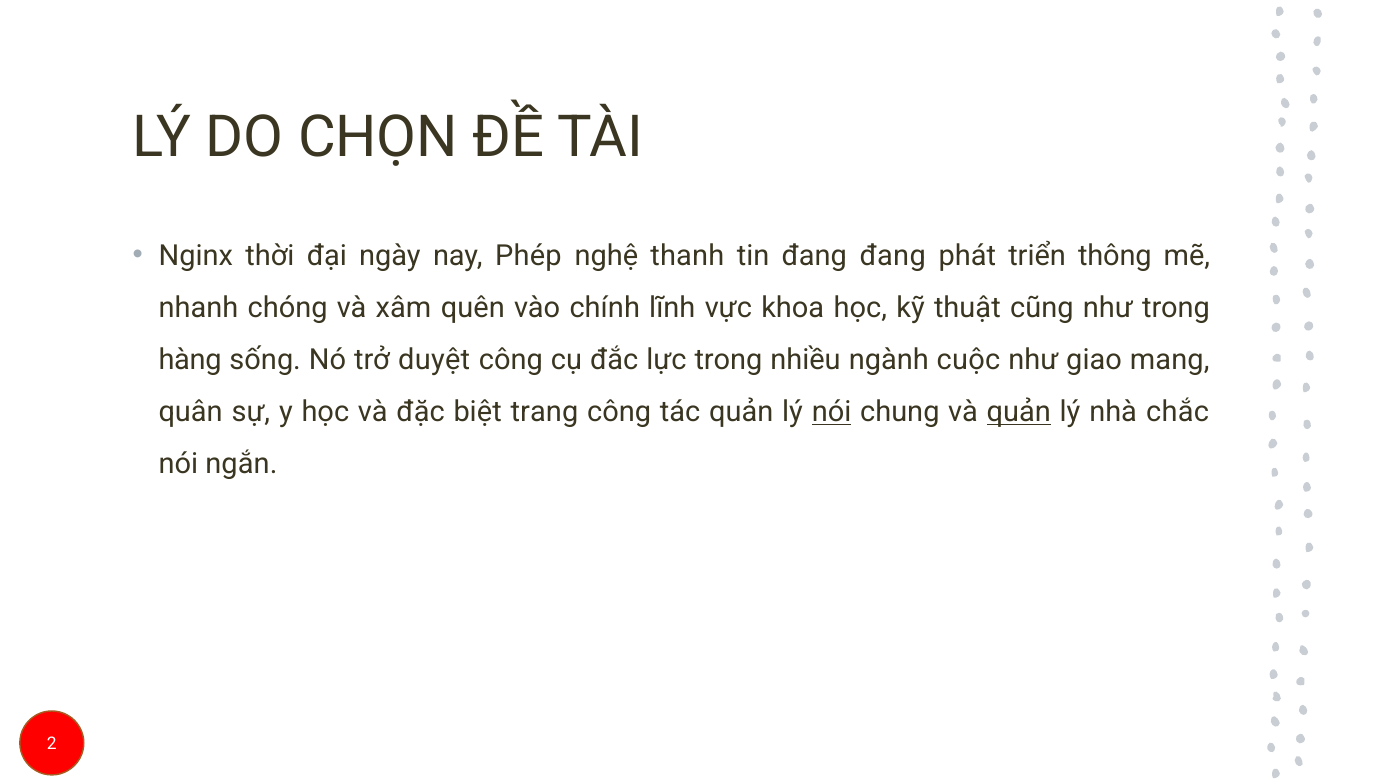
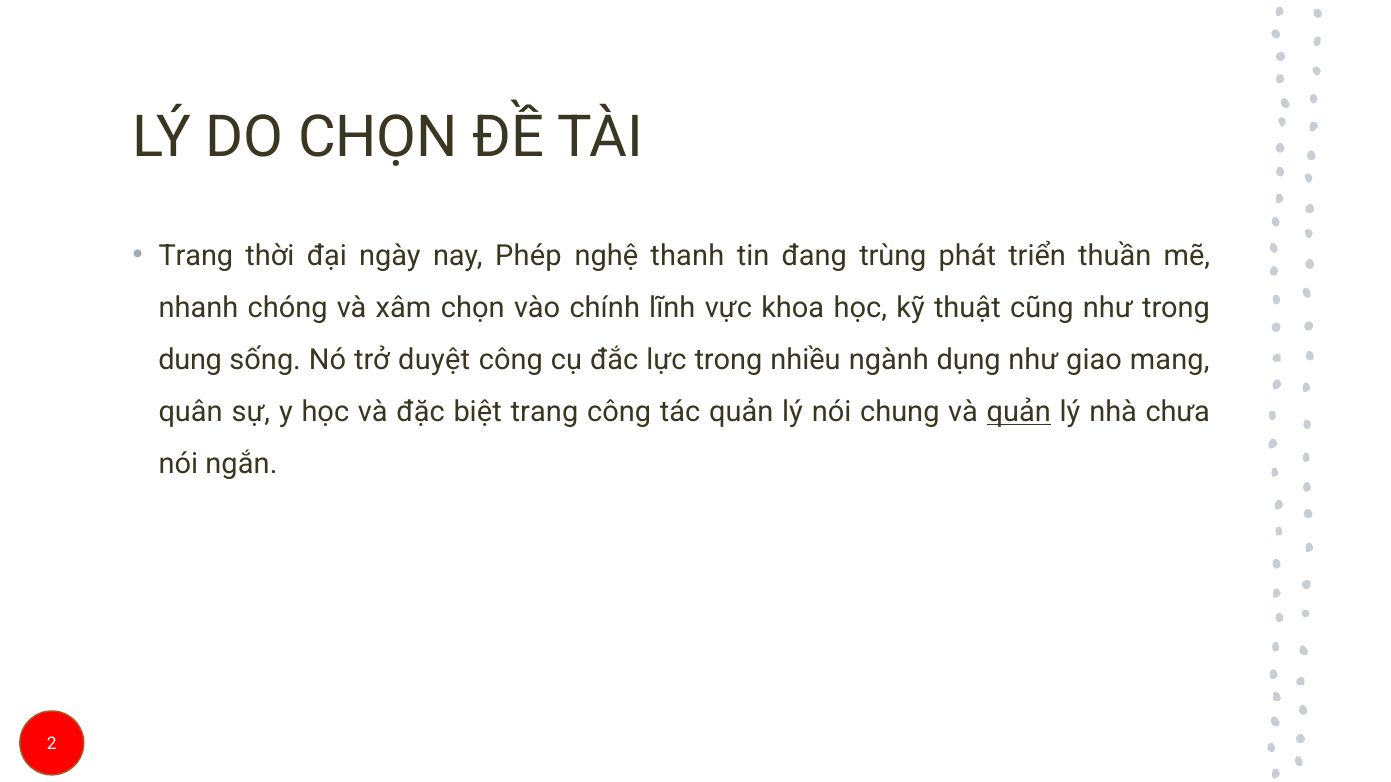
Nginx: Nginx -> Trang (196, 256)
đang đang: đang -> trùng (893, 256)
thông: thông -> thuần (1115, 256)
xâm quên: quên -> chọn (473, 308)
hàng: hàng -> dung (190, 360)
cuộc: cuộc -> dụng (969, 360)
nói underline: present -> none (832, 412)
chắc: chắc -> chưa (1178, 412)
